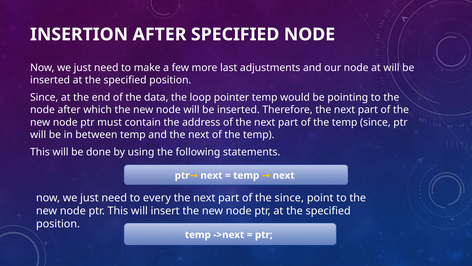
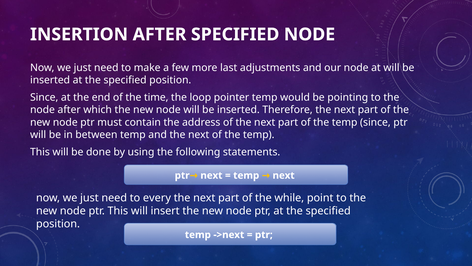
data: data -> time (156, 97)
the since: since -> while (289, 198)
